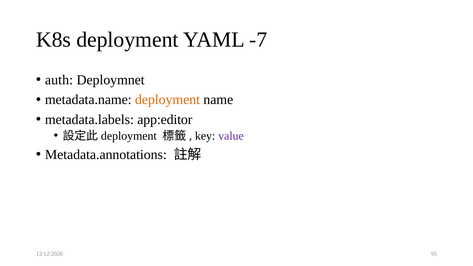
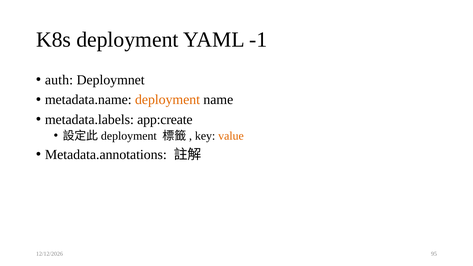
-7: -7 -> -1 (258, 40)
app:editor: app:editor -> app:create (165, 120)
value colour: purple -> orange (231, 136)
